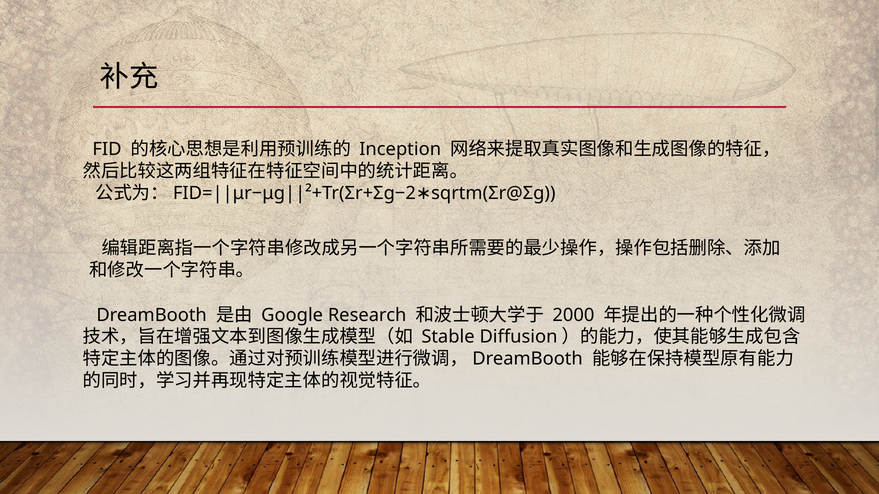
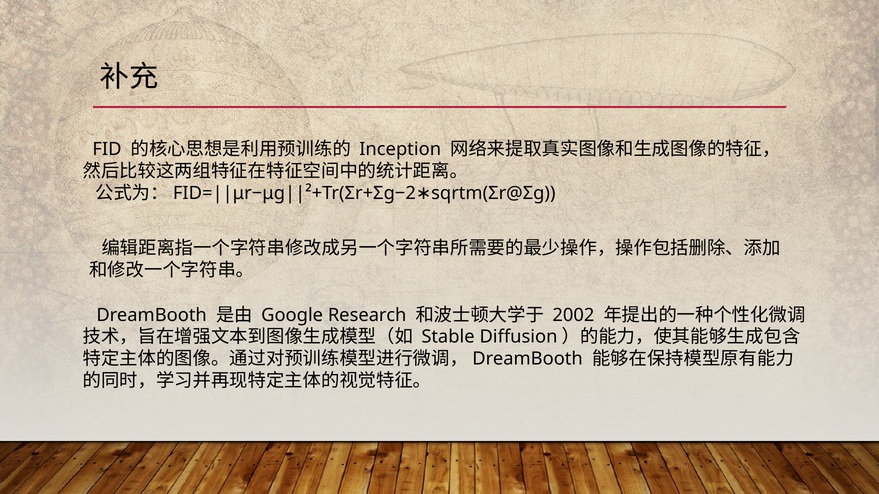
2000: 2000 -> 2002 (573, 315)
